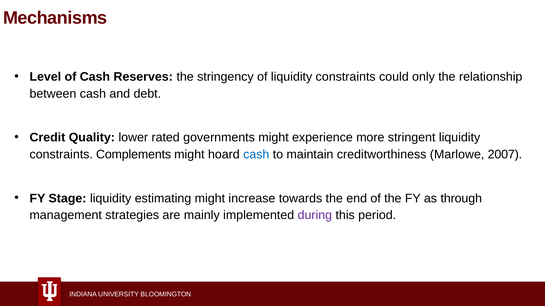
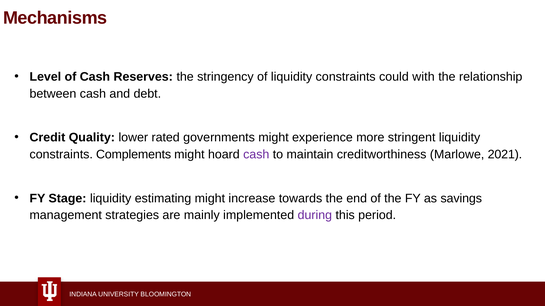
only: only -> with (423, 77)
cash colour: blue -> purple (256, 155)
2007: 2007 -> 2021 (505, 155)
through: through -> savings (461, 199)
